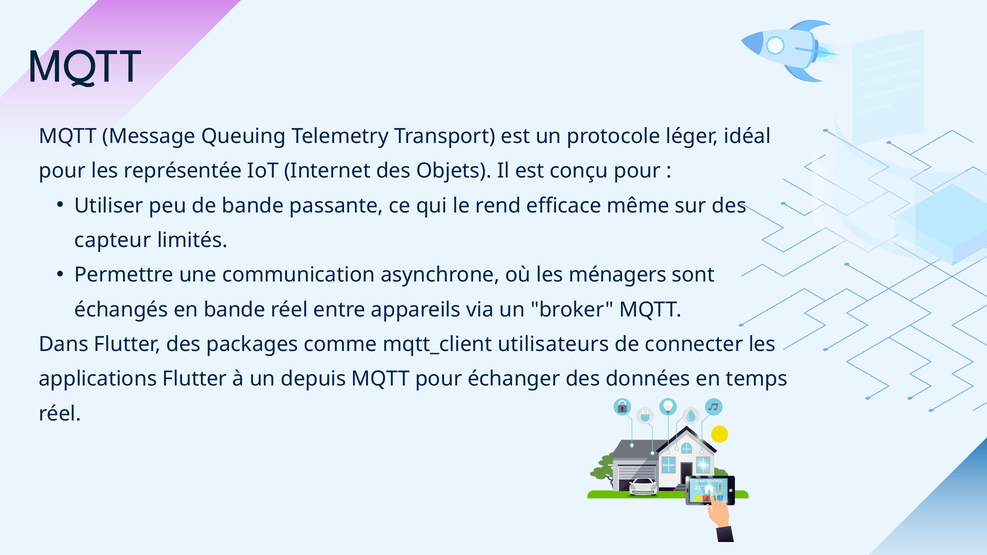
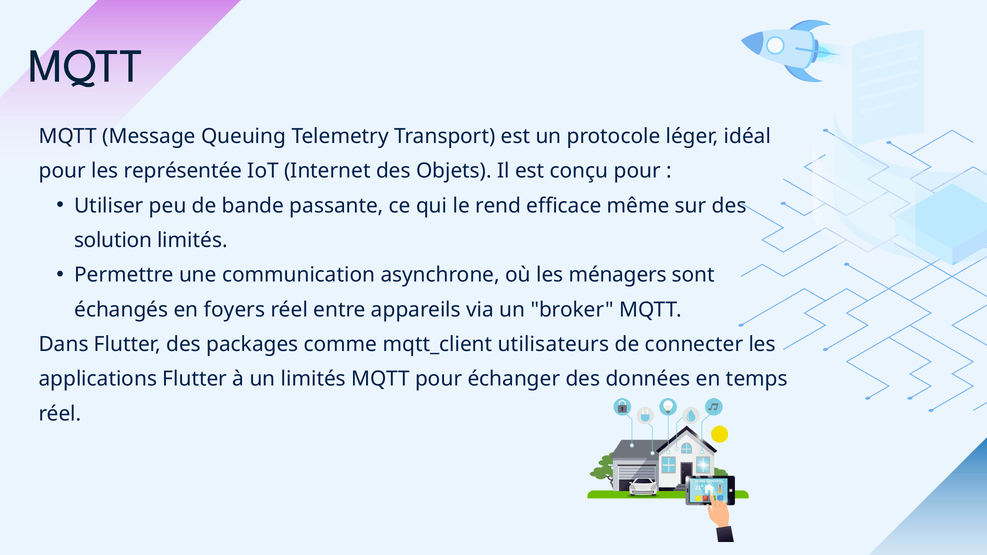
capteur: capteur -> solution (113, 240)
en bande: bande -> foyers (234, 310)
un depuis: depuis -> limités (313, 379)
